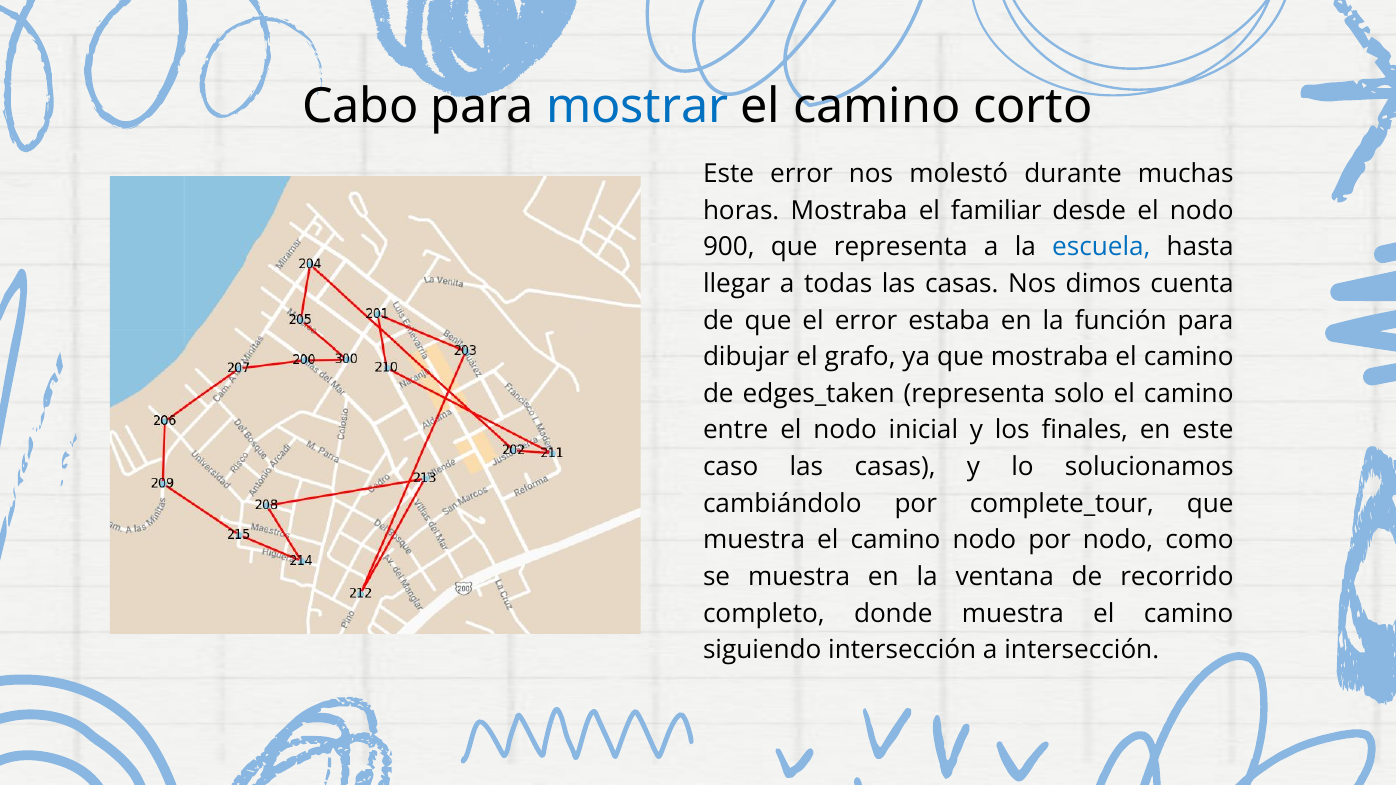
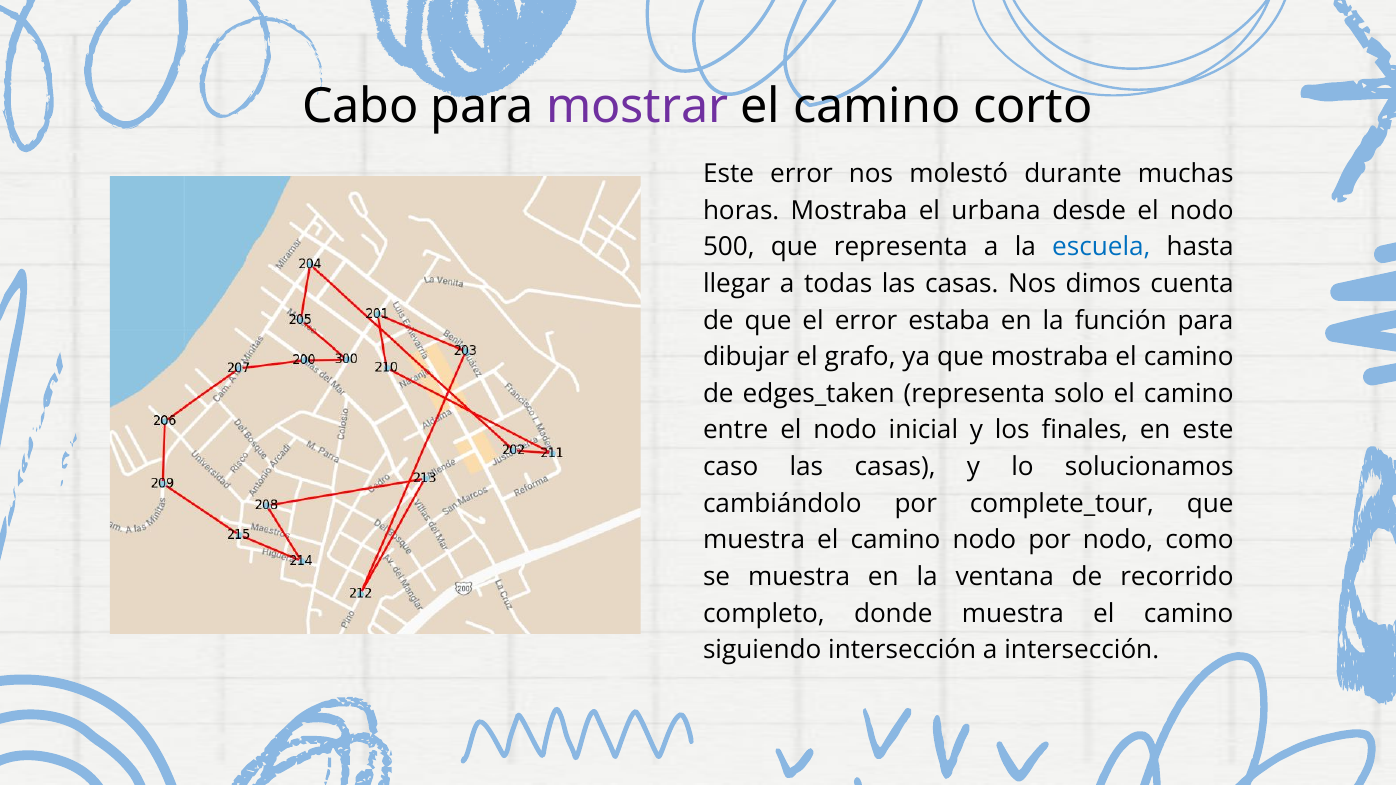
mostrar colour: blue -> purple (637, 107)
familiar: familiar -> urbana (996, 211)
900: 900 -> 500 (729, 247)
